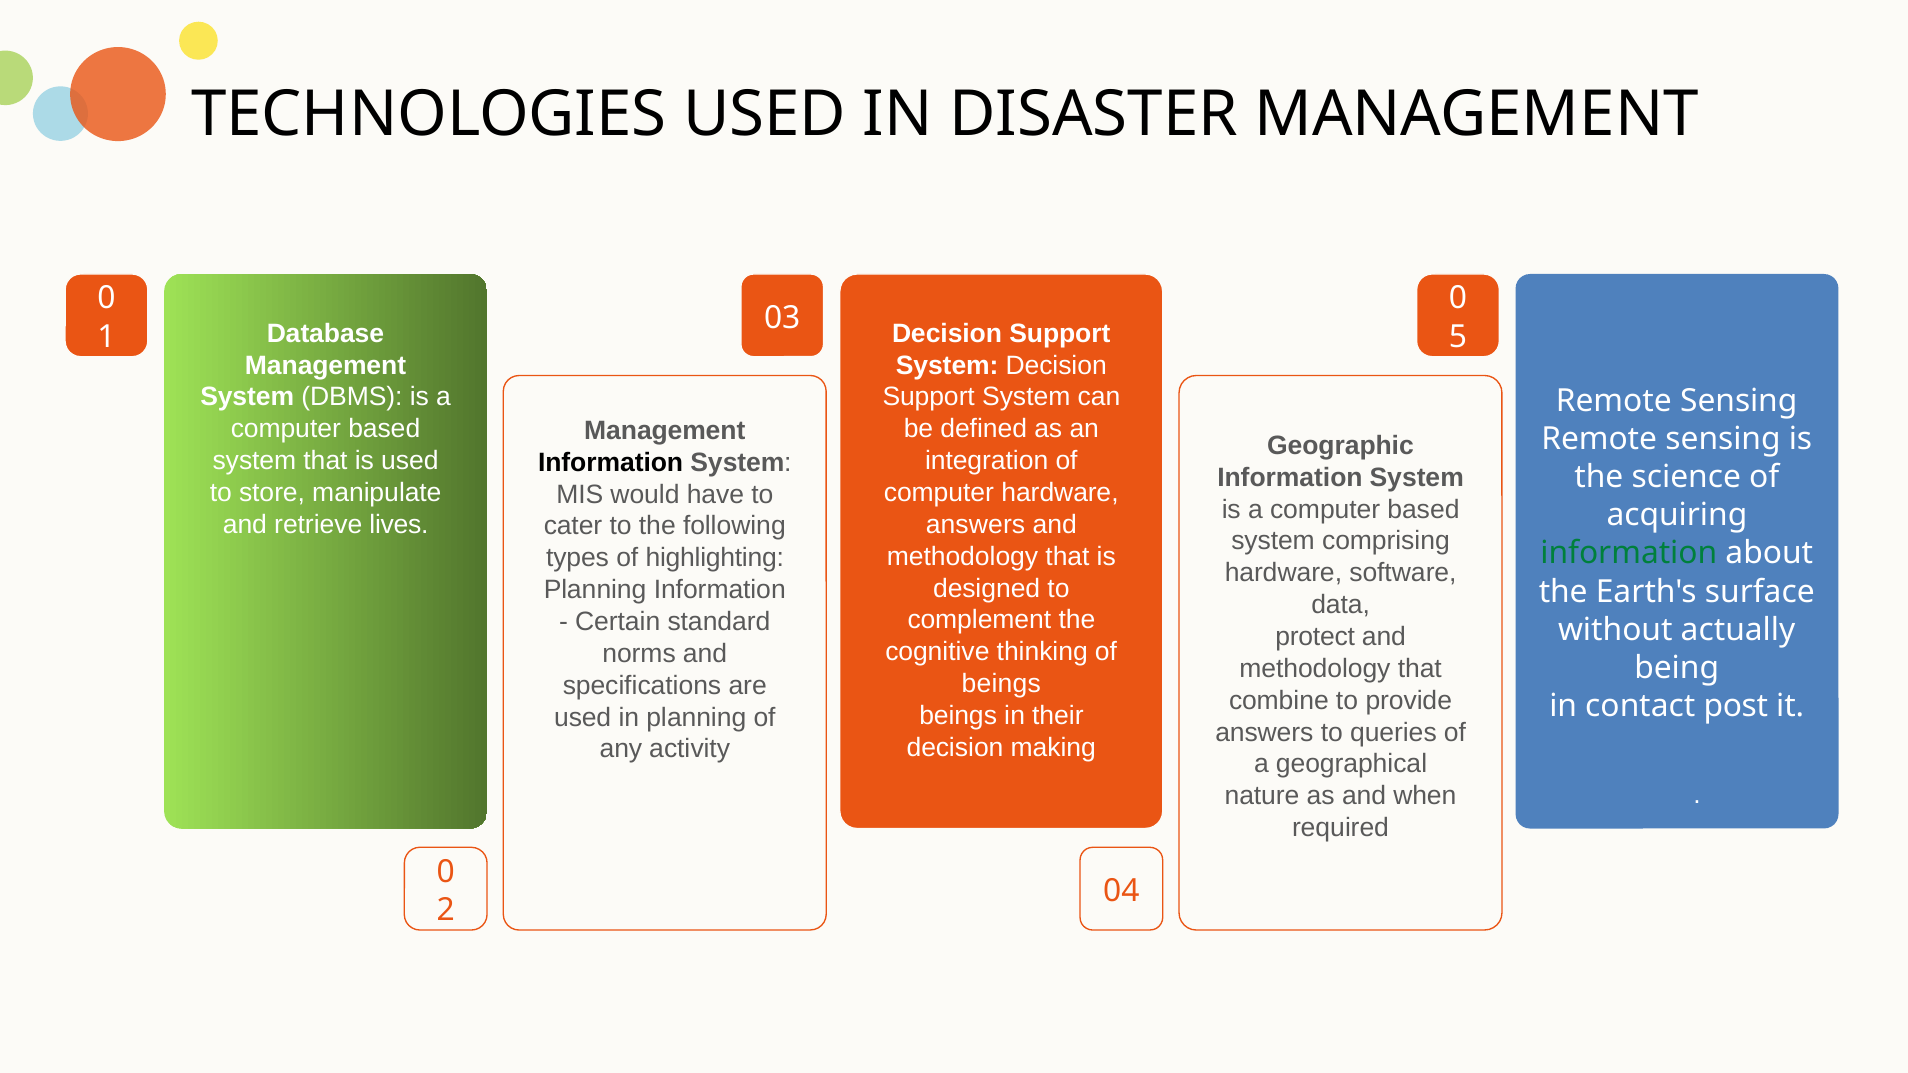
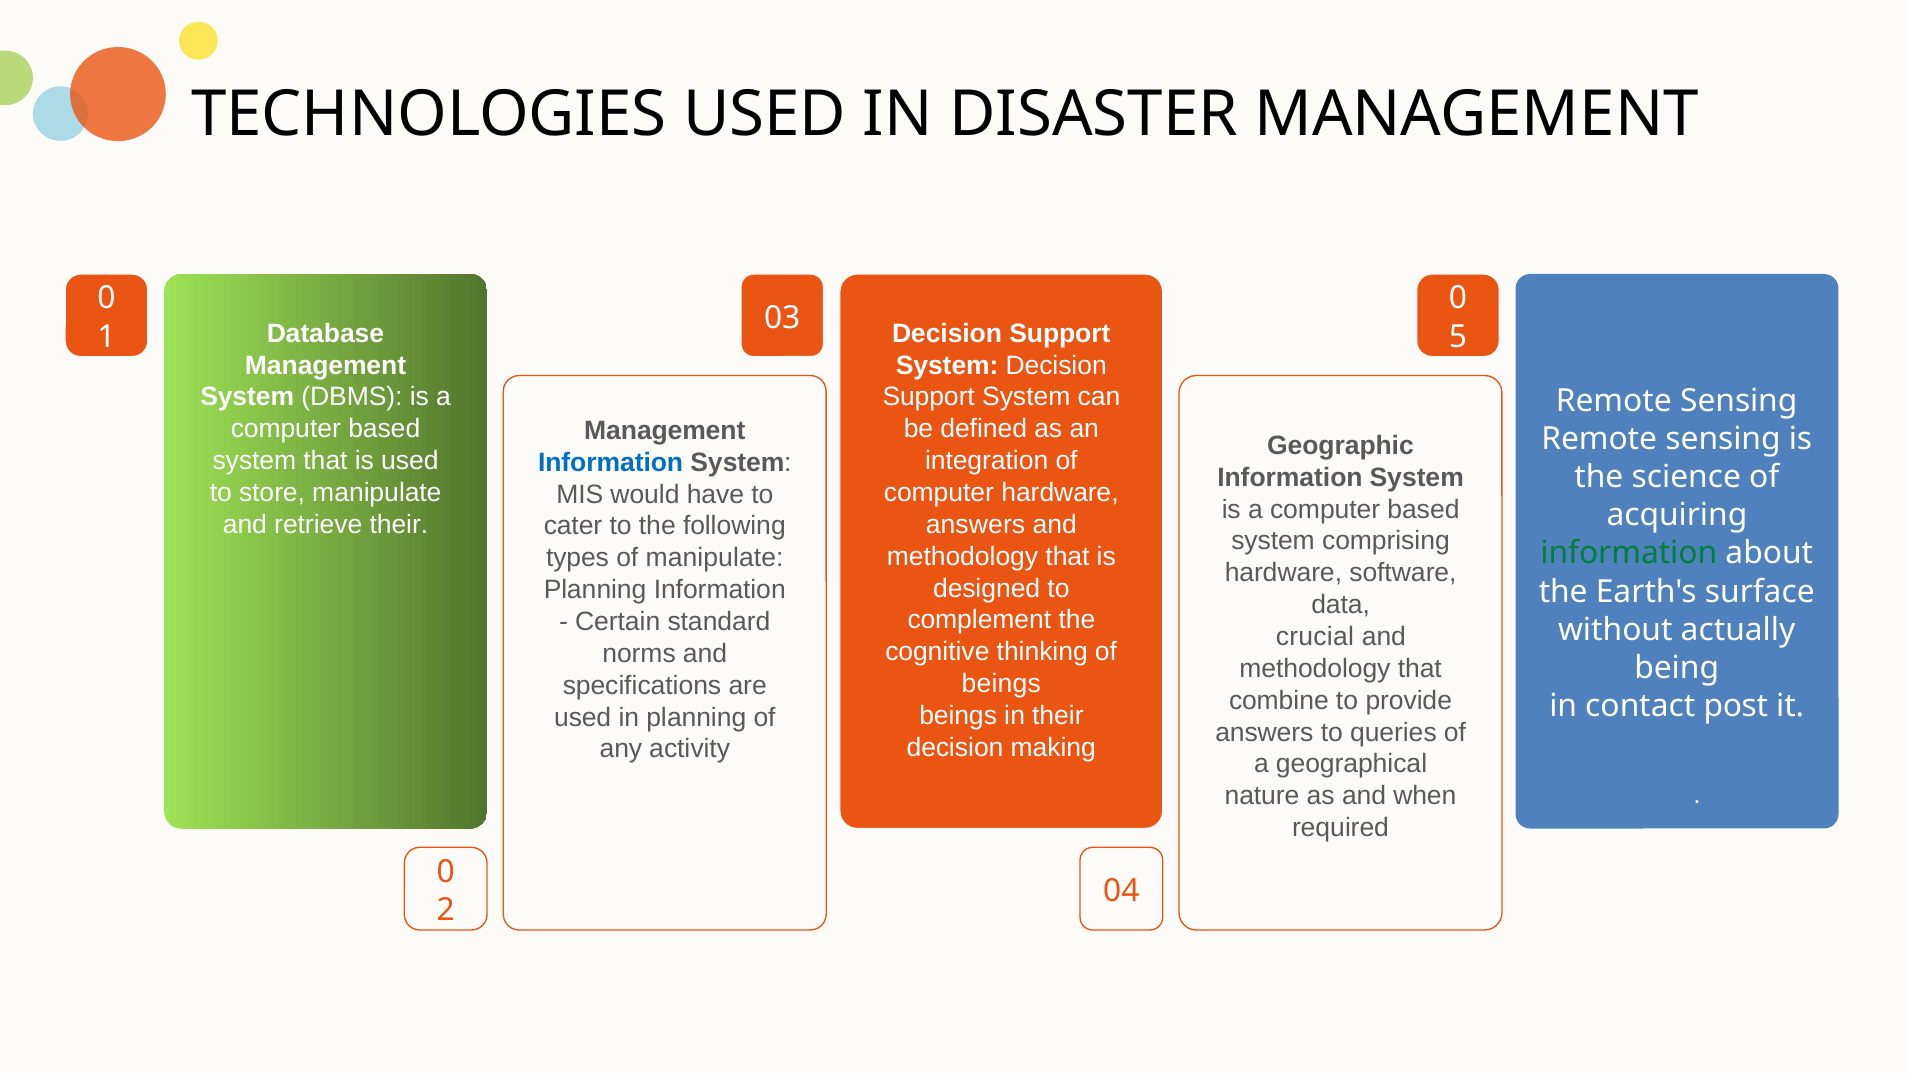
Information colour: black -> blue (611, 462)
retrieve lives: lives -> their (399, 525)
of highlighting: highlighting -> manipulate (715, 558)
protect: protect -> crucial (1315, 637)
